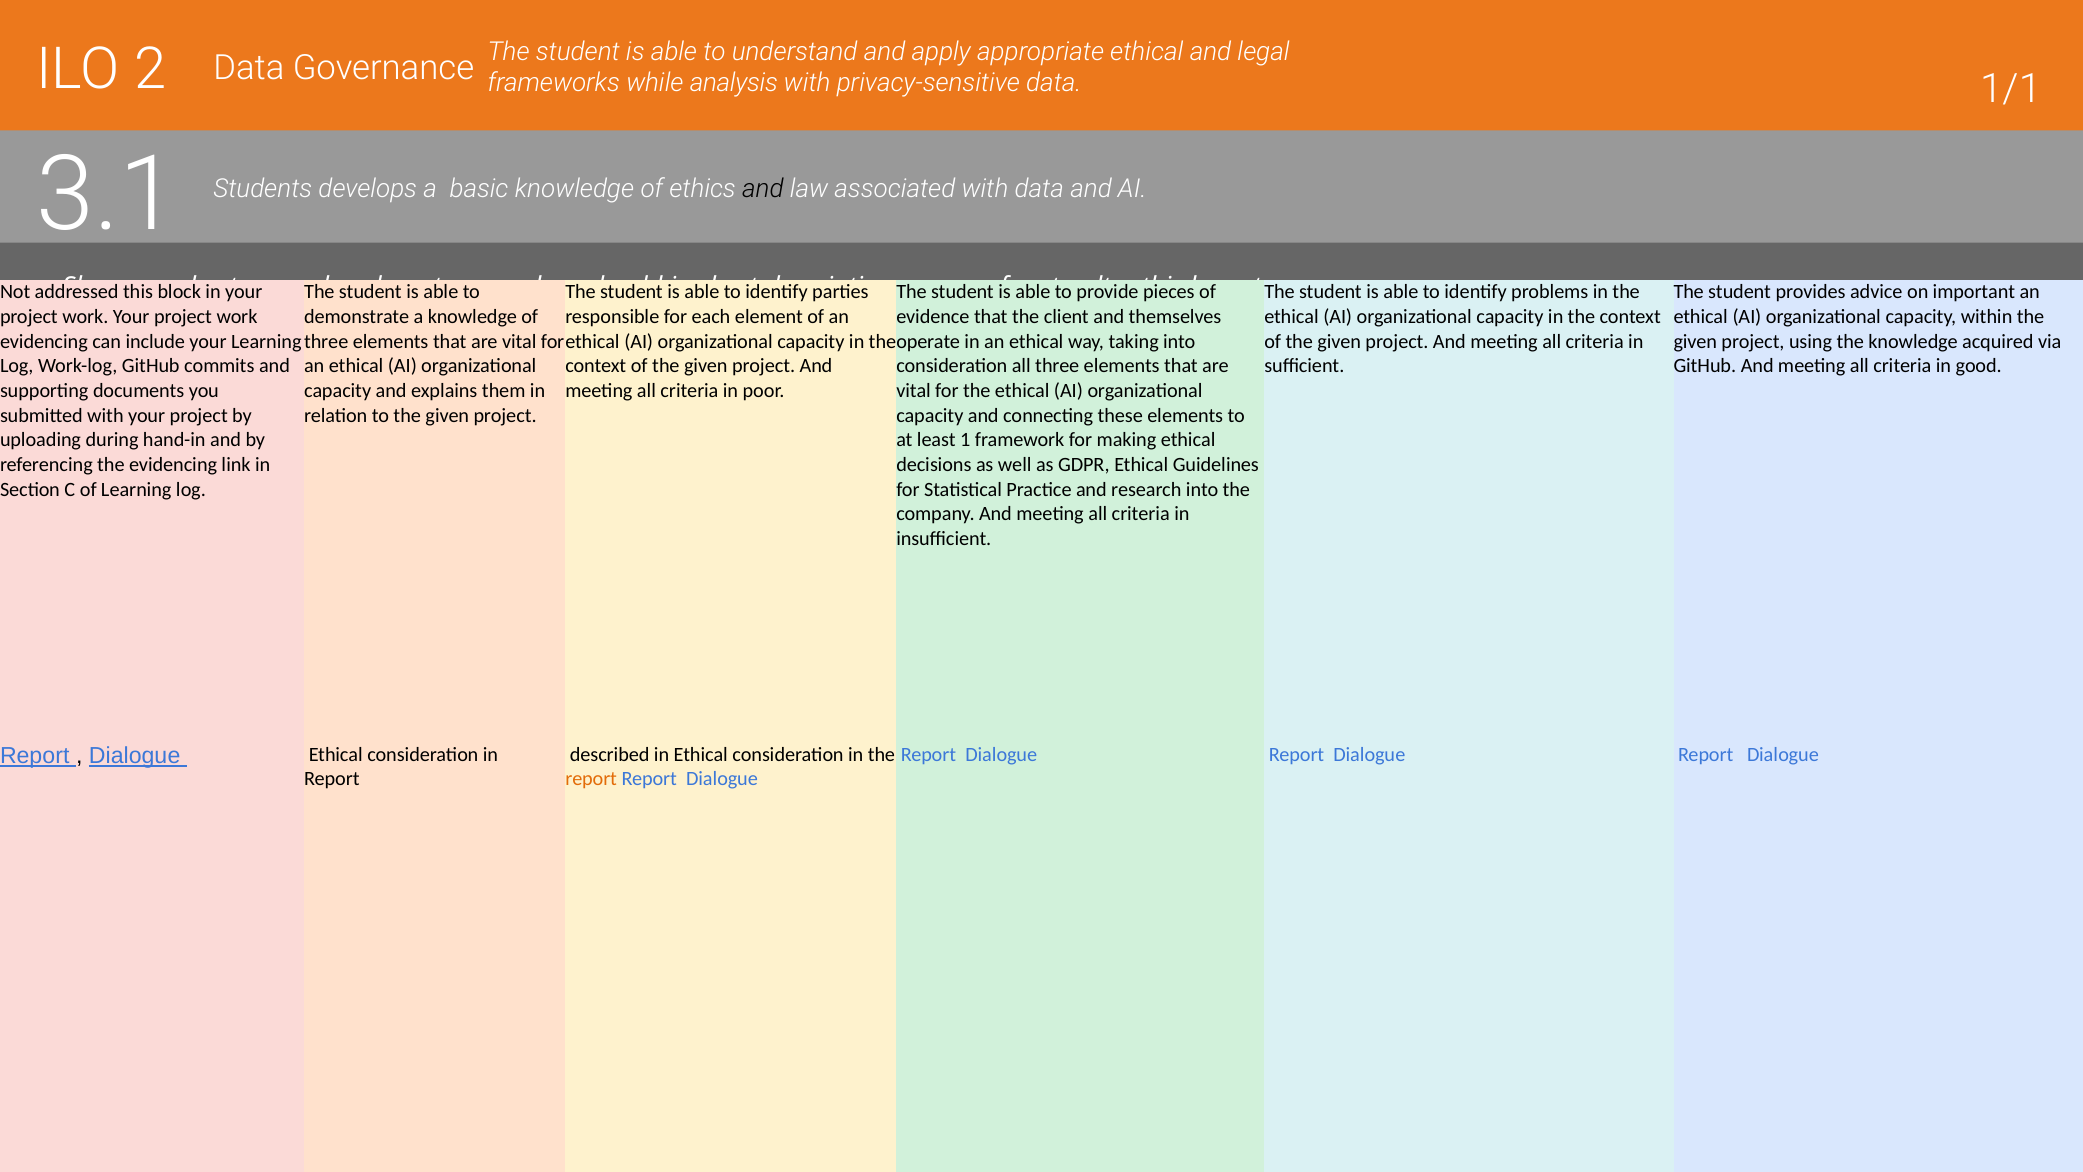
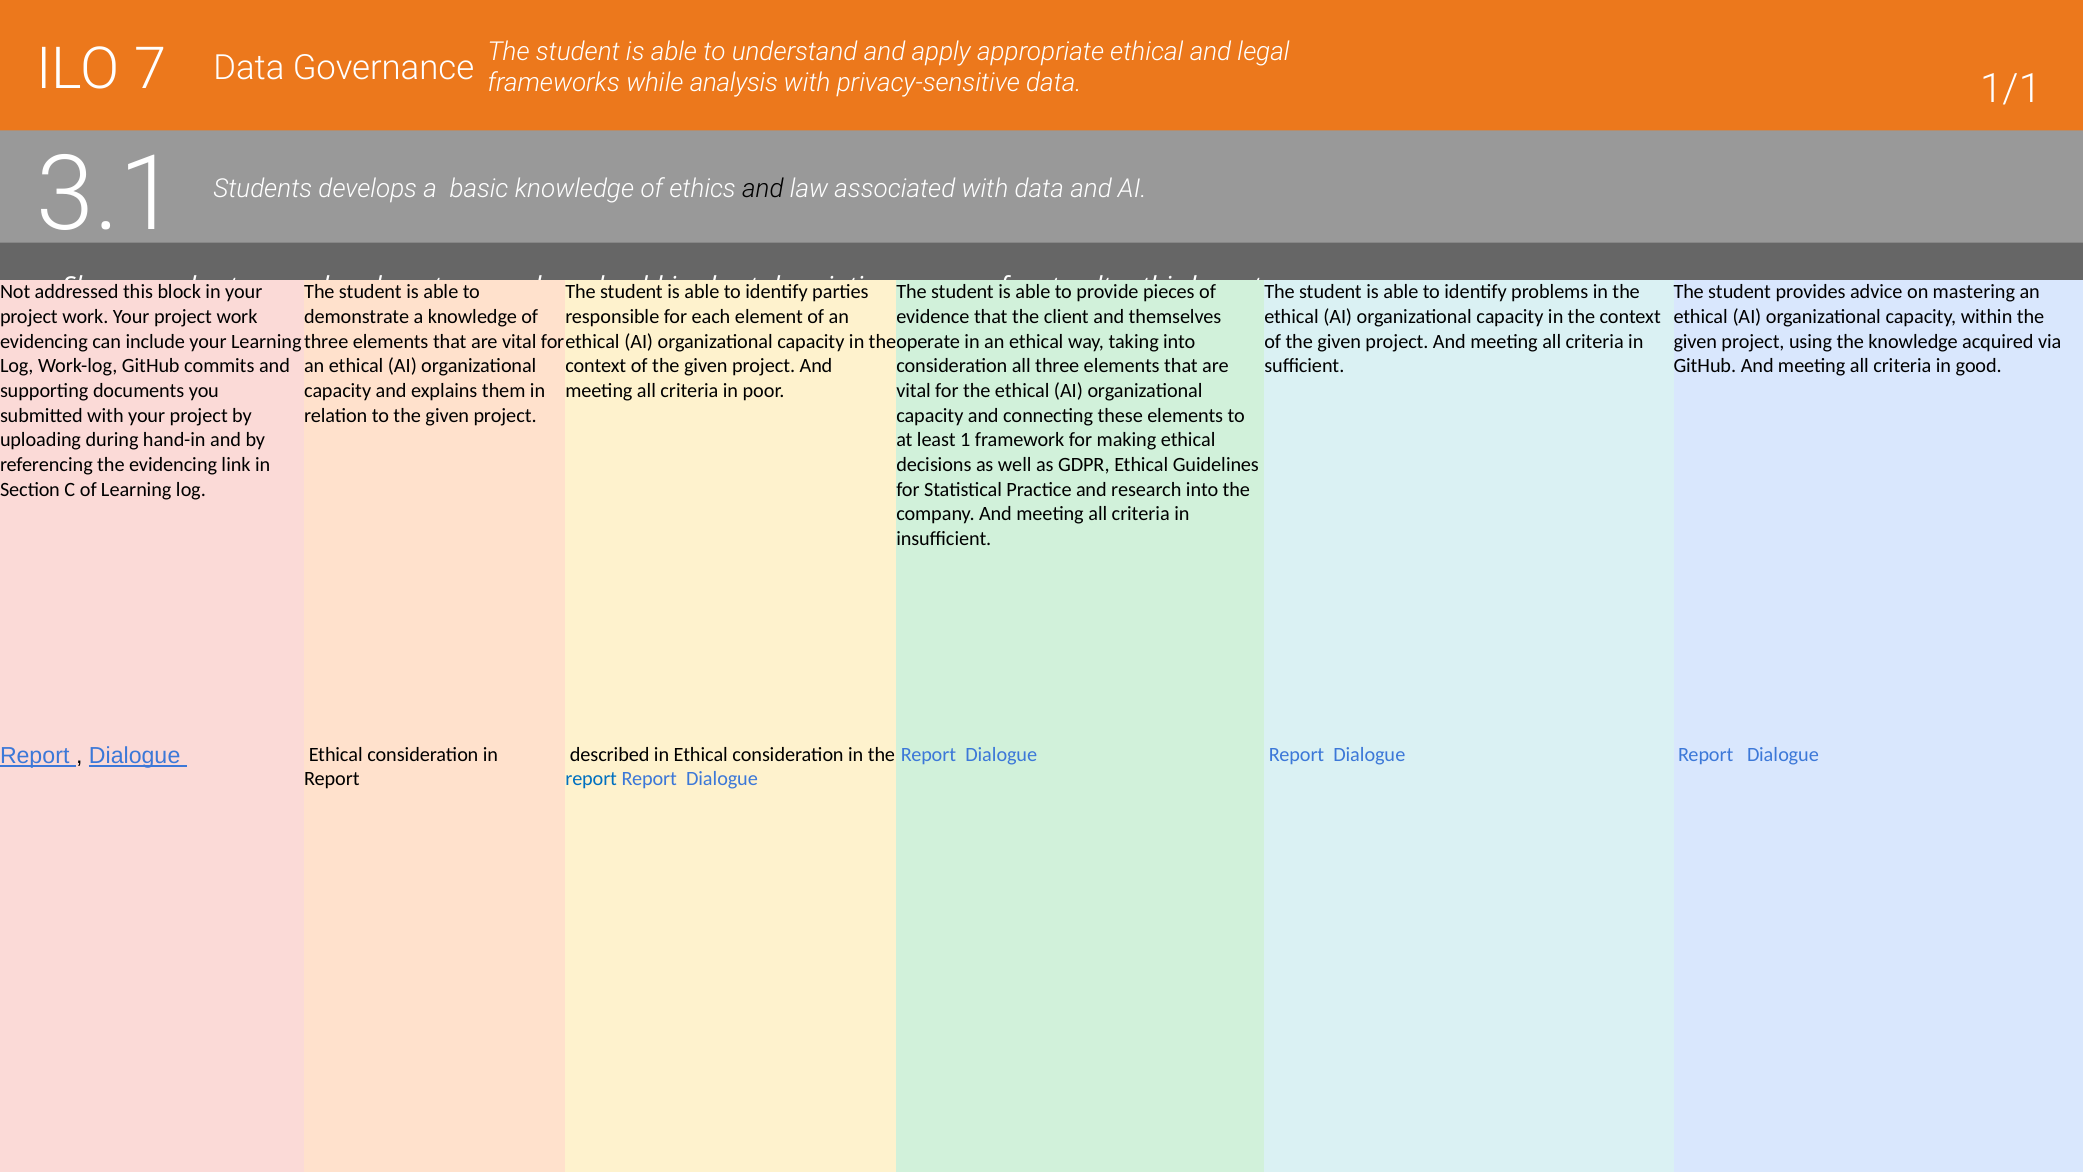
2: 2 -> 7 (150, 70)
important: important -> mastering (1974, 292)
report colour: orange -> blue (591, 779)
